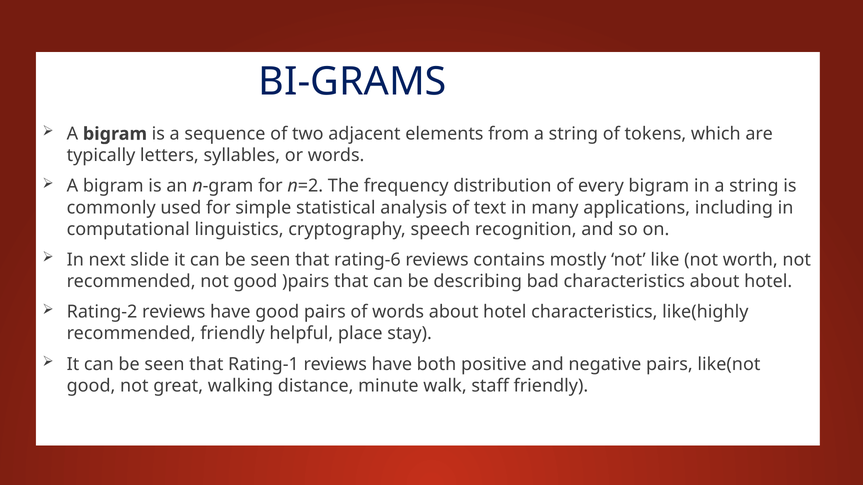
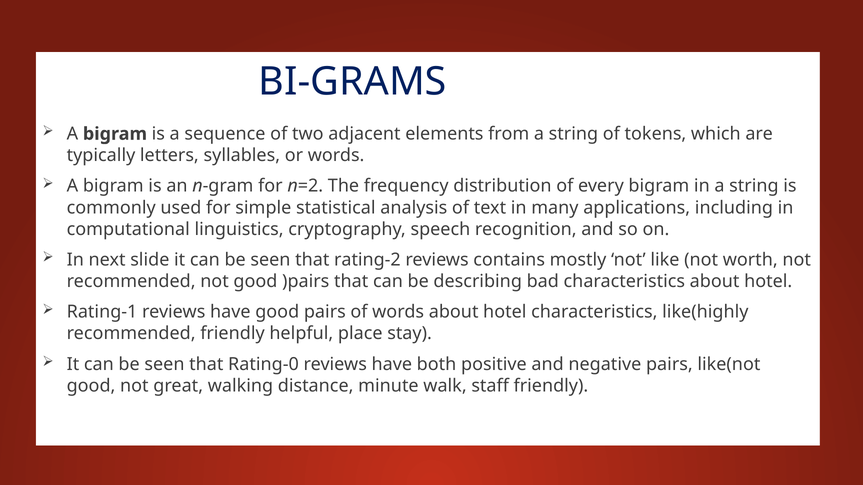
rating-6: rating-6 -> rating-2 (367, 260)
Rating-2: Rating-2 -> Rating-1 (102, 312)
Rating-1: Rating-1 -> Rating-0 (263, 364)
